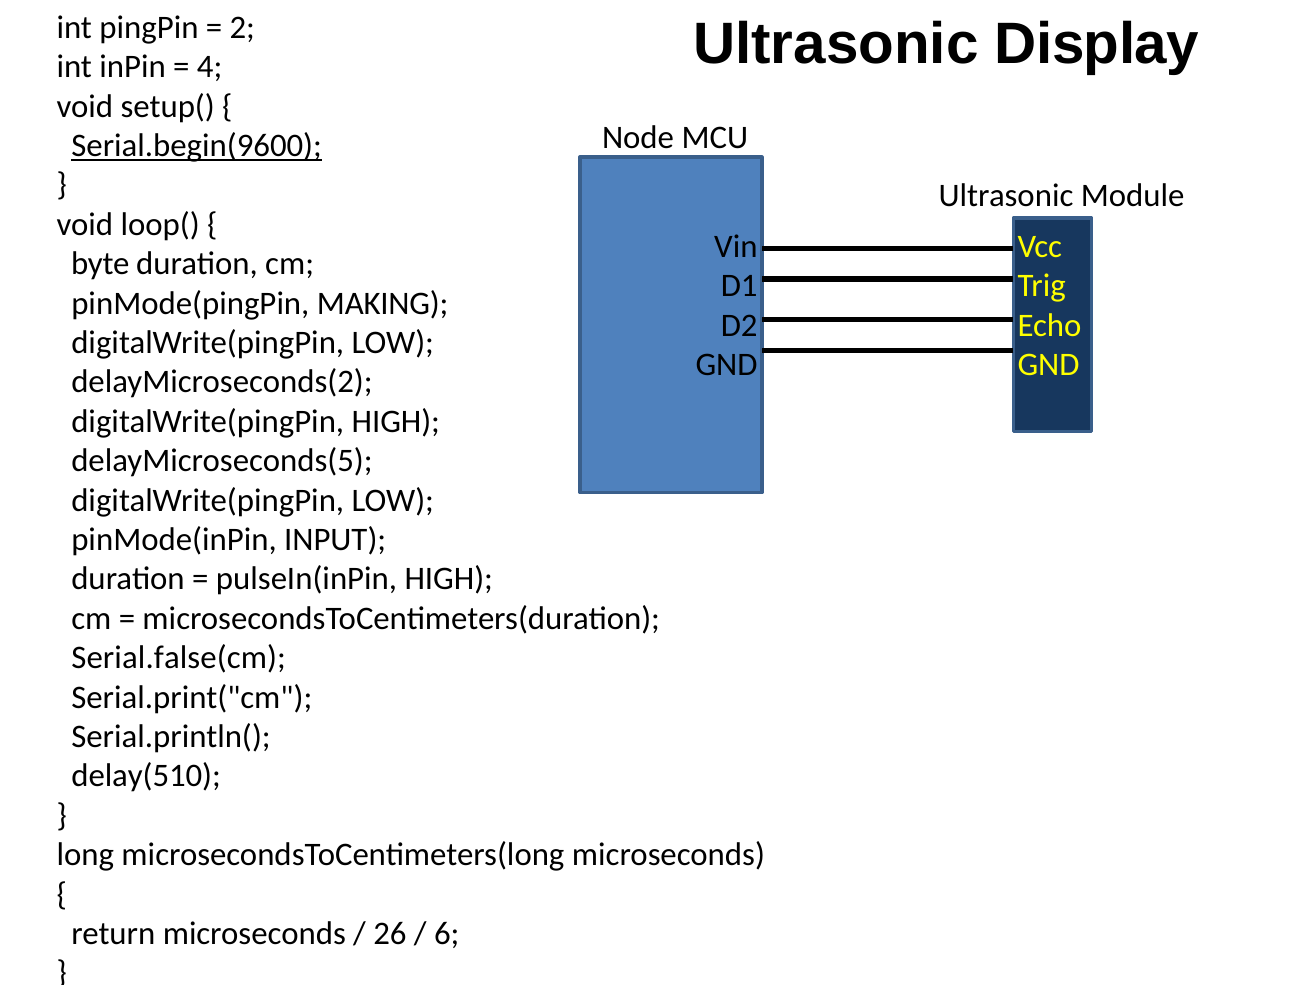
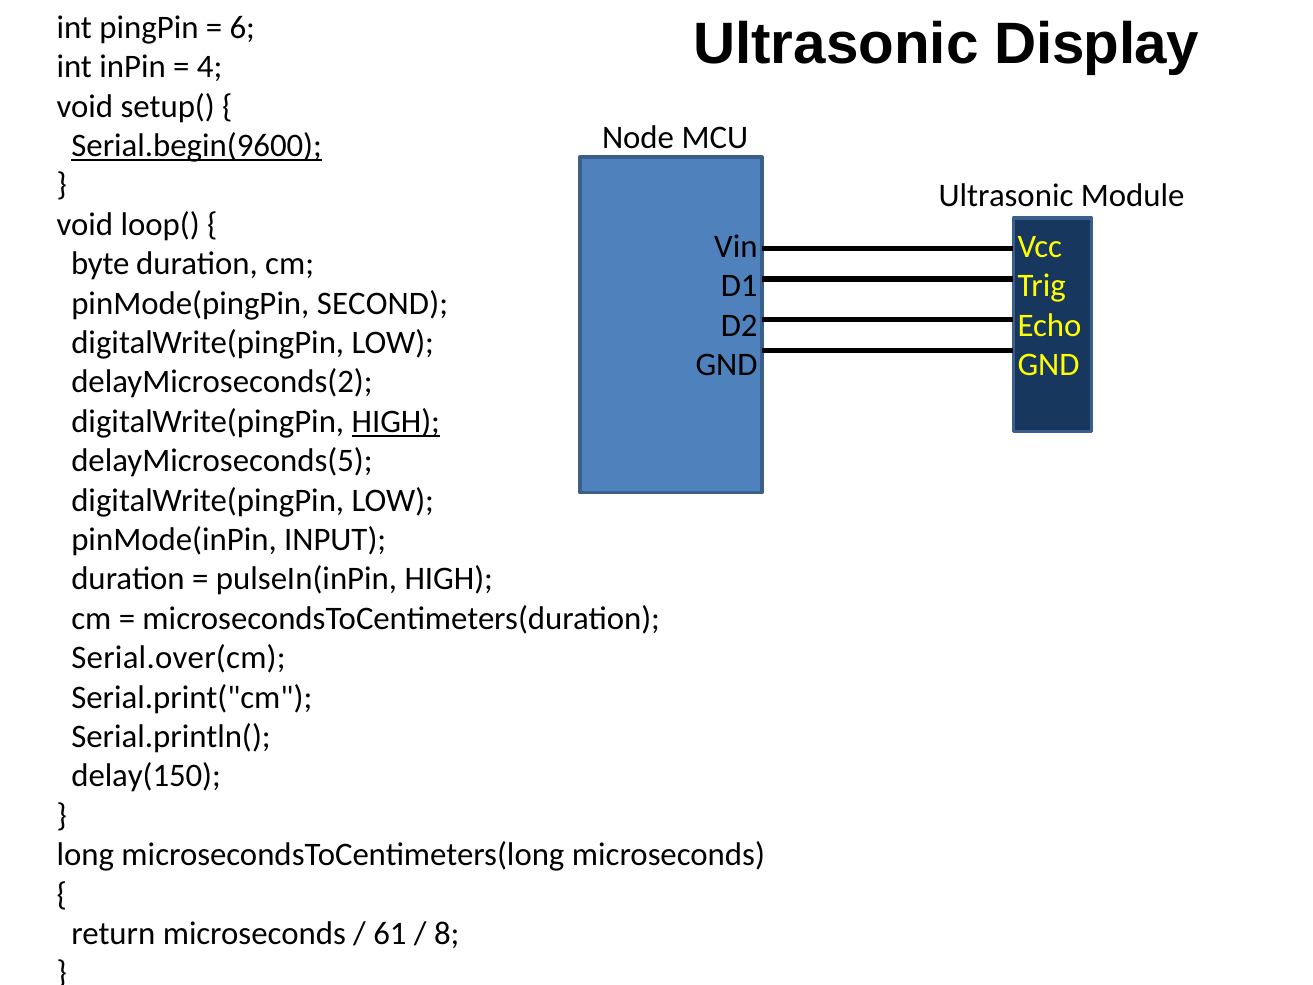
2: 2 -> 6 (242, 27)
MAKING: MAKING -> SECOND (383, 303)
HIGH underline: none -> present (396, 421)
Serial.false(cm: Serial.false(cm -> Serial.over(cm (179, 658)
delay(510: delay(510 -> delay(150 (146, 776)
26: 26 -> 61 (390, 933)
6: 6 -> 8 (447, 933)
